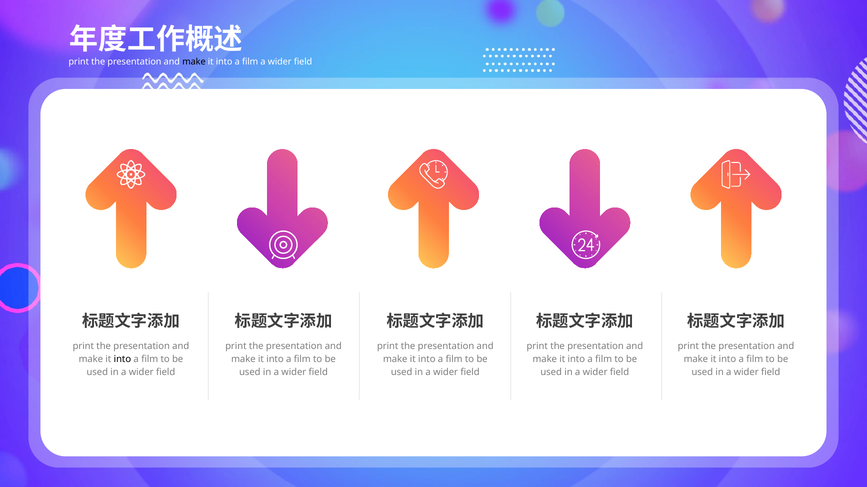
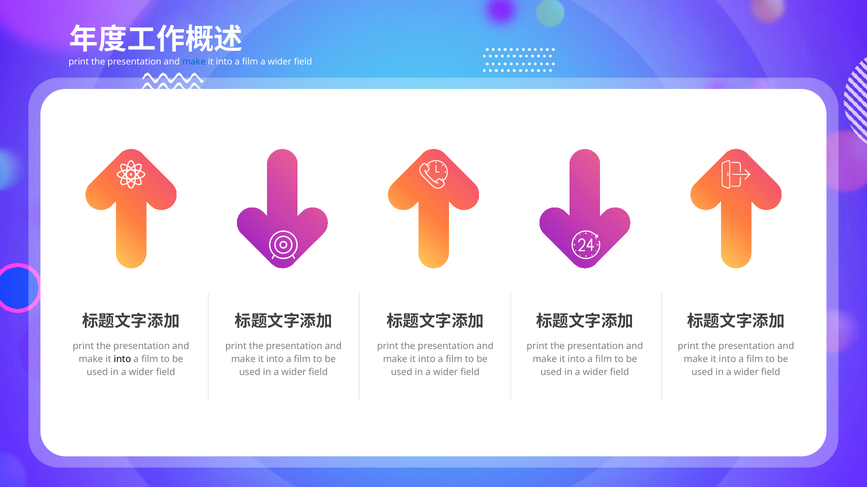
make colour: black -> blue (194, 62)
